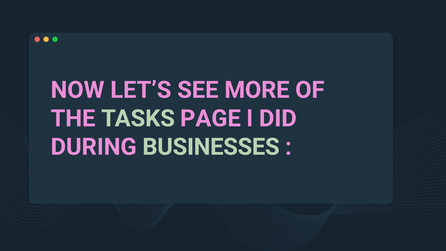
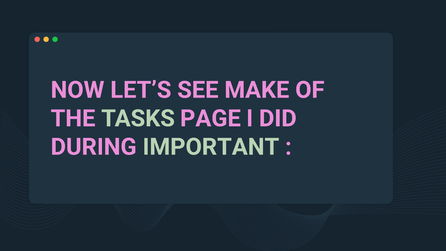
MORE: MORE -> MAKE (257, 90)
BUSINESSES: BUSINESSES -> IMPORTANT (211, 147)
